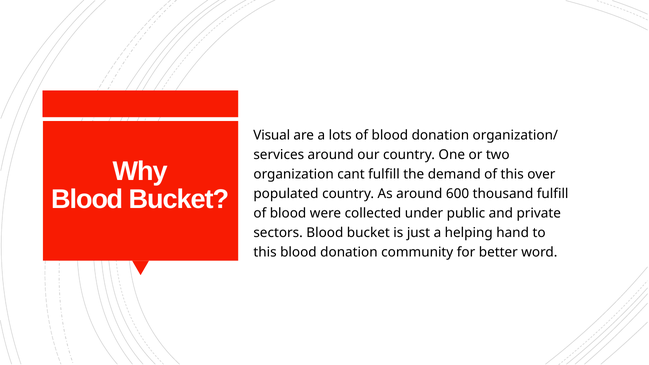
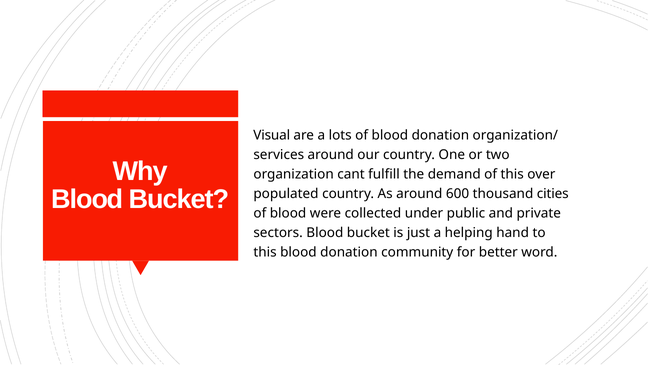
thousand fulfill: fulfill -> cities (553, 194)
